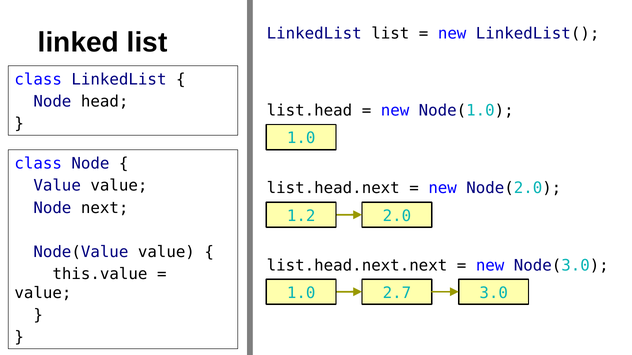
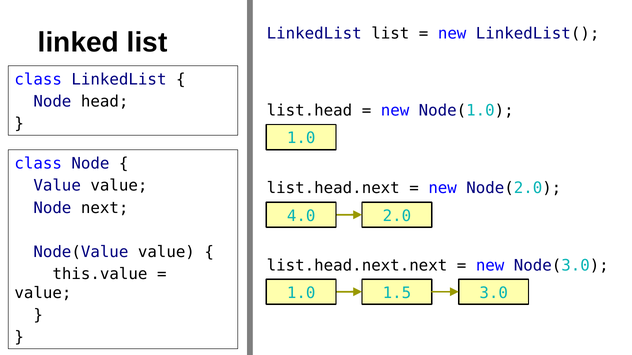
1.2: 1.2 -> 4.0 (301, 216)
2.7: 2.7 -> 1.5 (397, 293)
